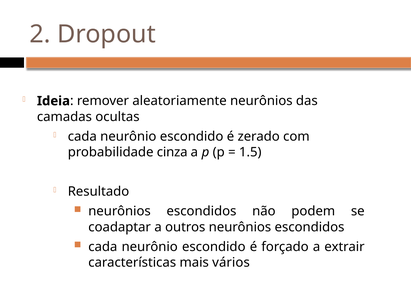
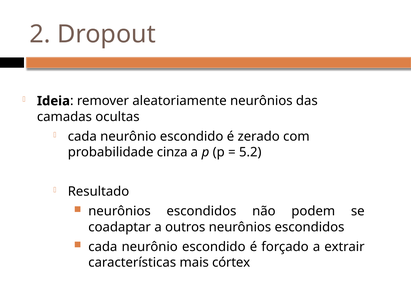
1.5: 1.5 -> 5.2 (250, 152)
vários: vários -> córtex (231, 263)
